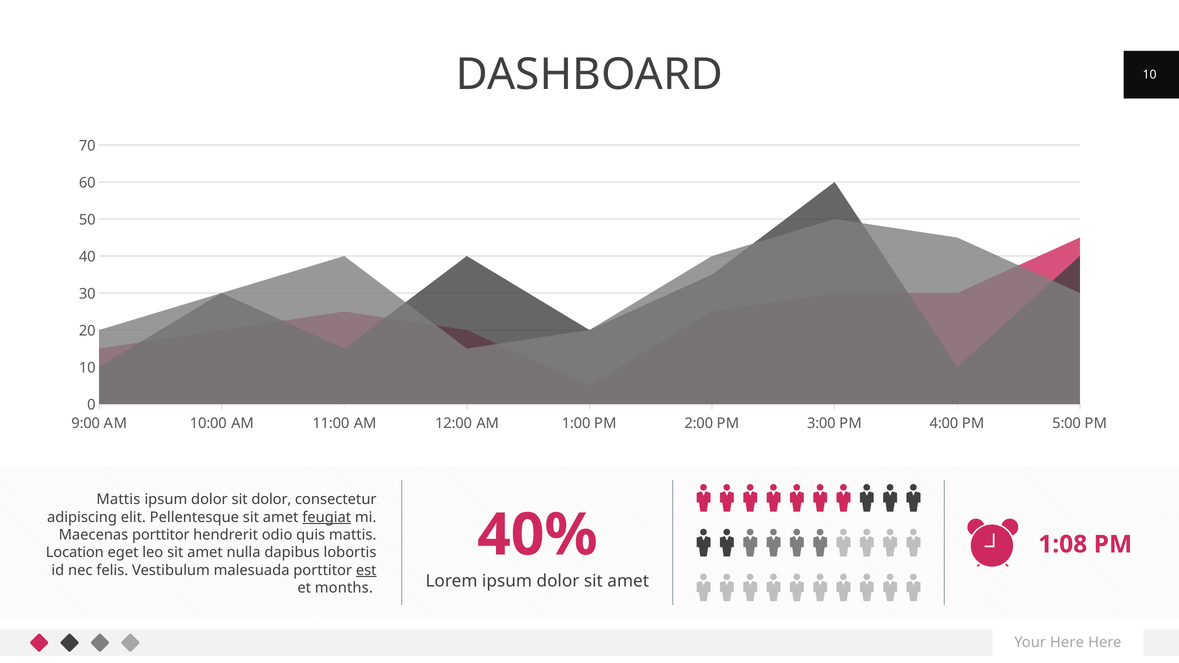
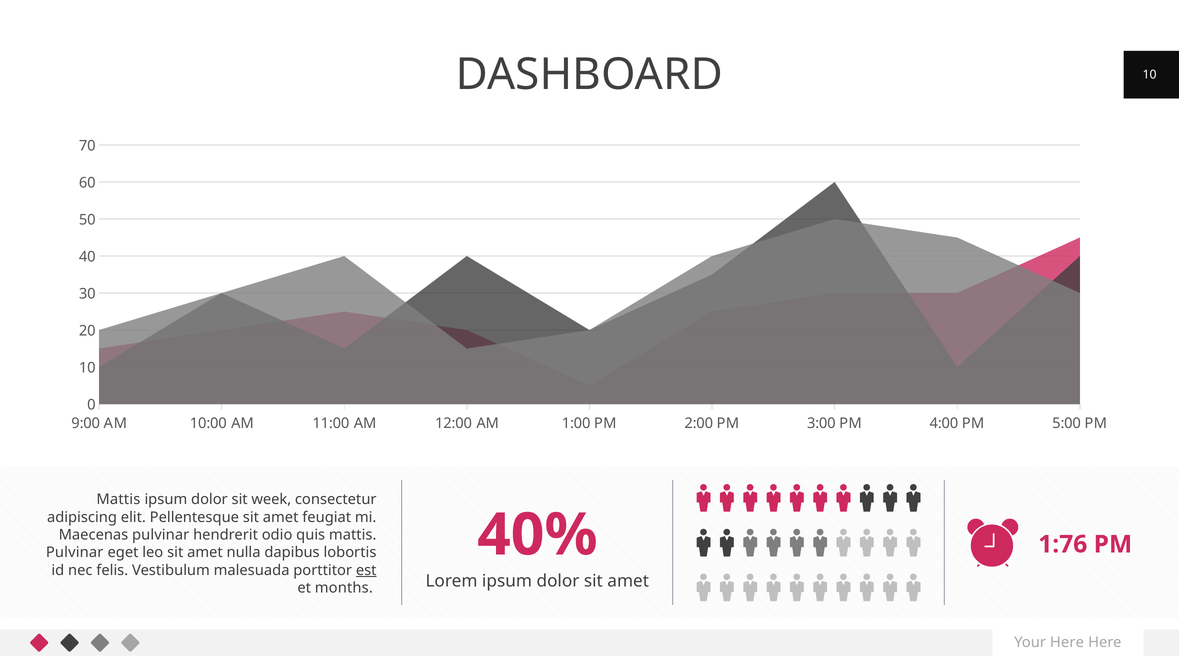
sit dolor: dolor -> week (271, 500)
feugiat underline: present -> none (327, 517)
Maecenas porttitor: porttitor -> pulvinar (161, 535)
1:08: 1:08 -> 1:76 (1063, 544)
Location: Location -> Pulvinar (75, 553)
